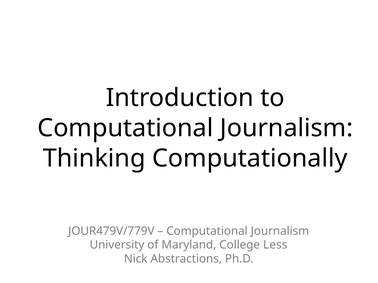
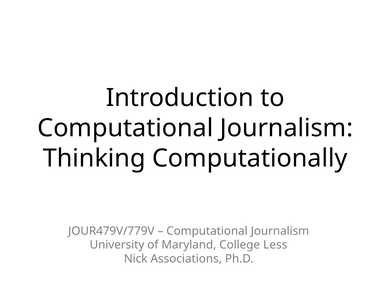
Abstractions: Abstractions -> Associations (186, 259)
